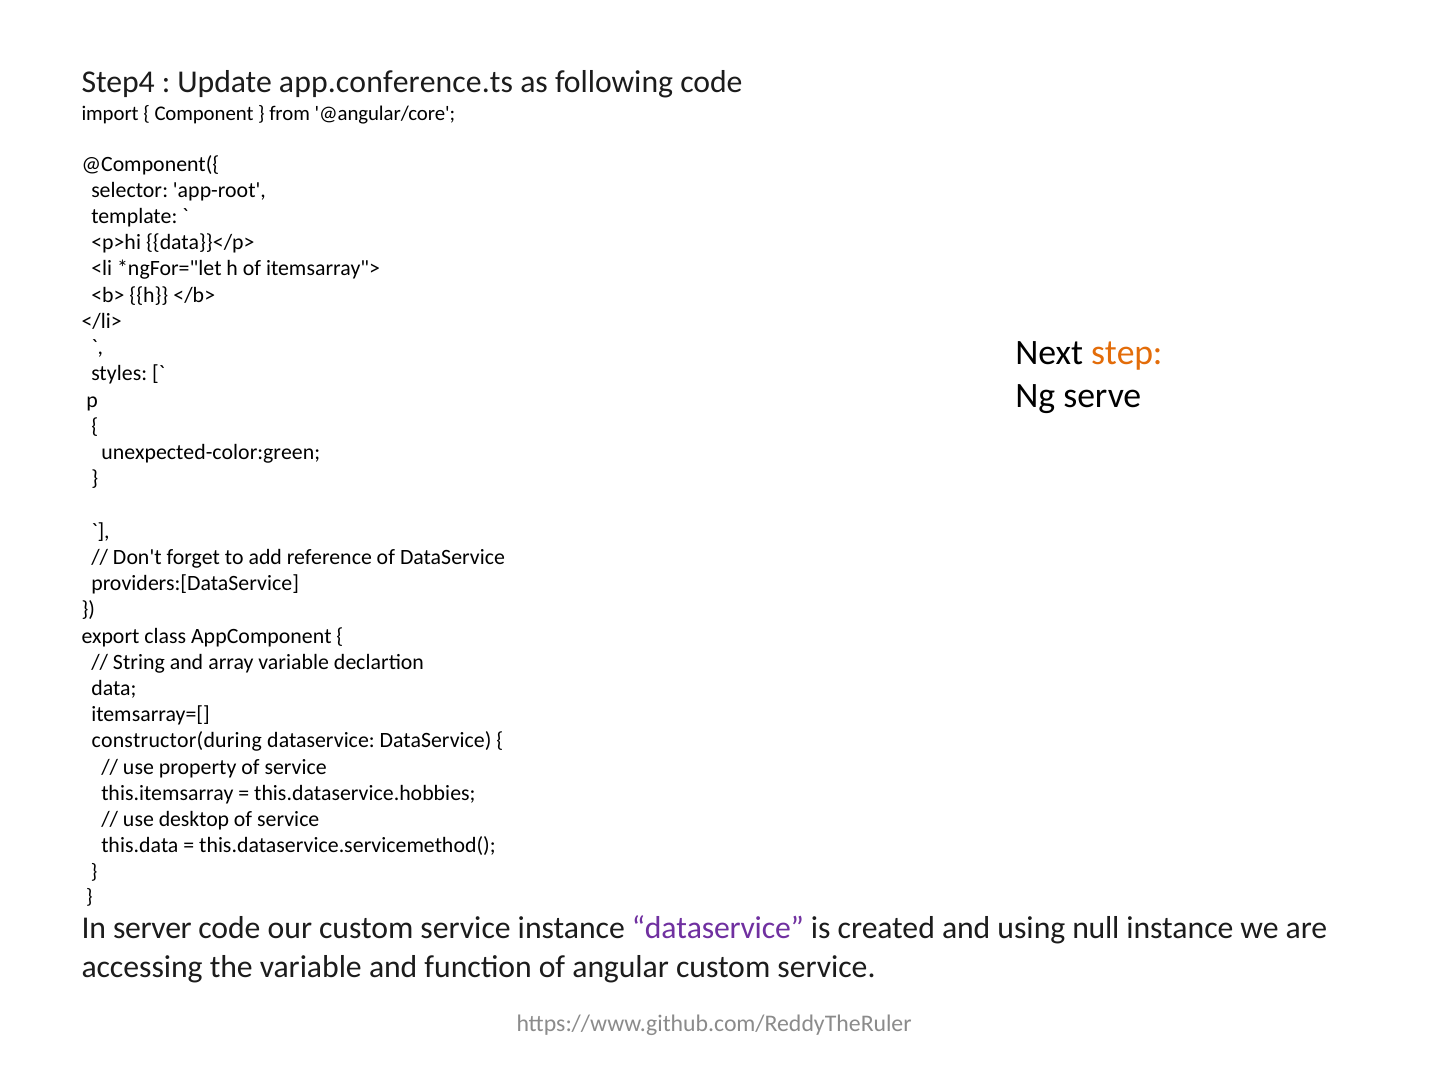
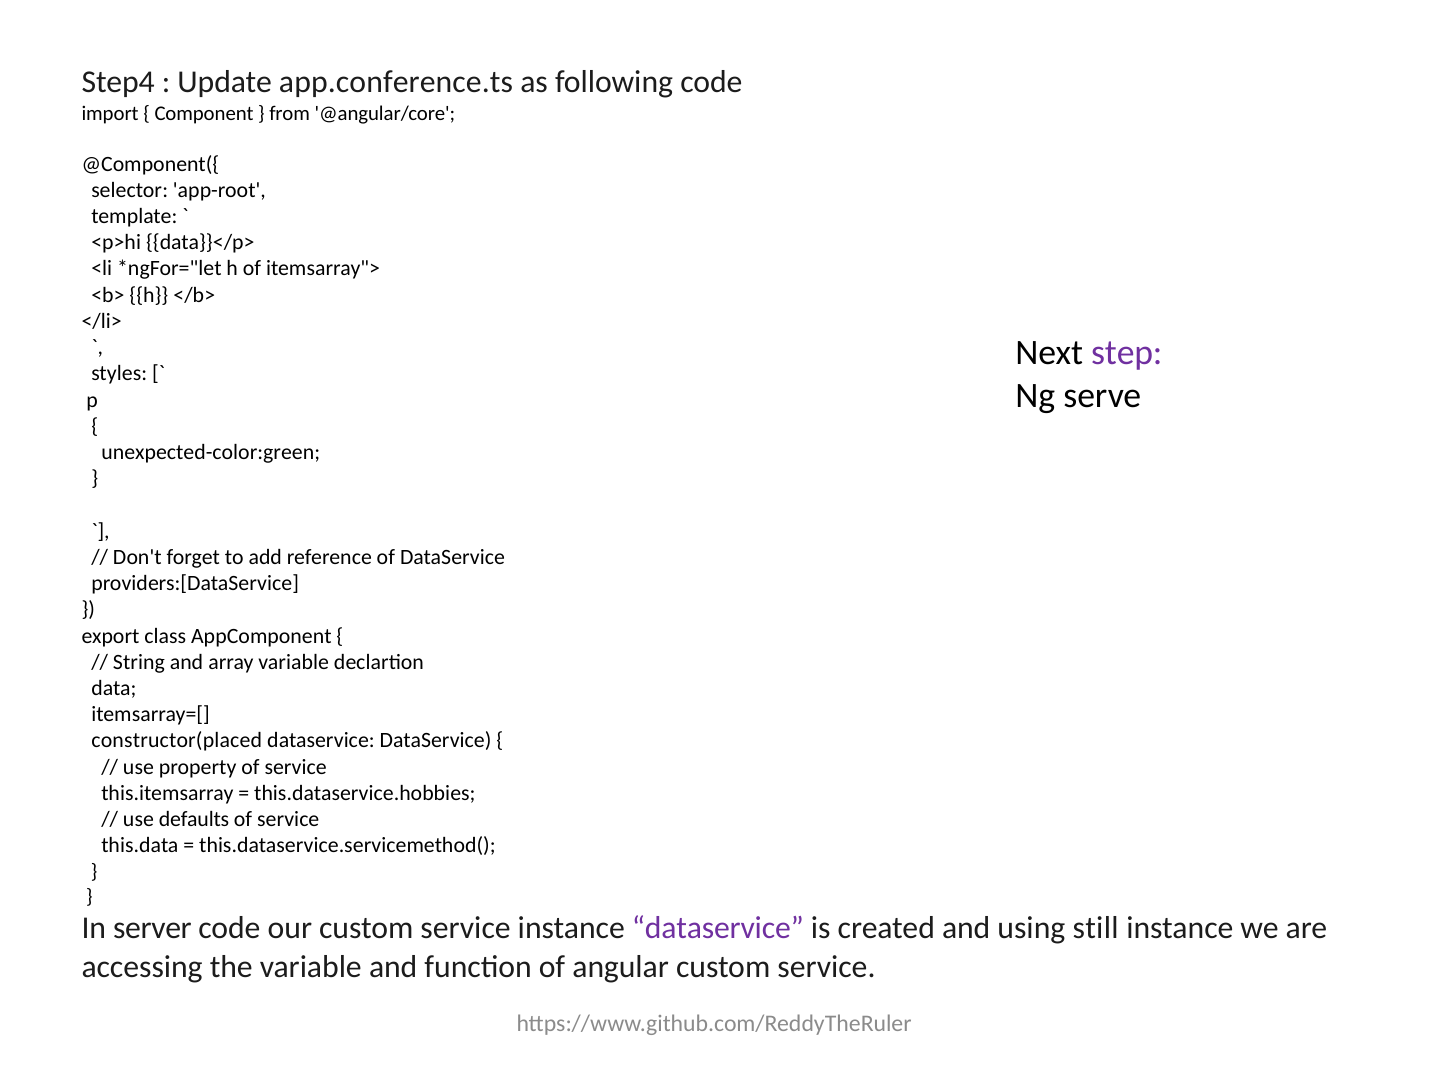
step colour: orange -> purple (1127, 352)
constructor(during: constructor(during -> constructor(placed (177, 741)
desktop: desktop -> defaults (194, 819)
null: null -> still (1096, 928)
